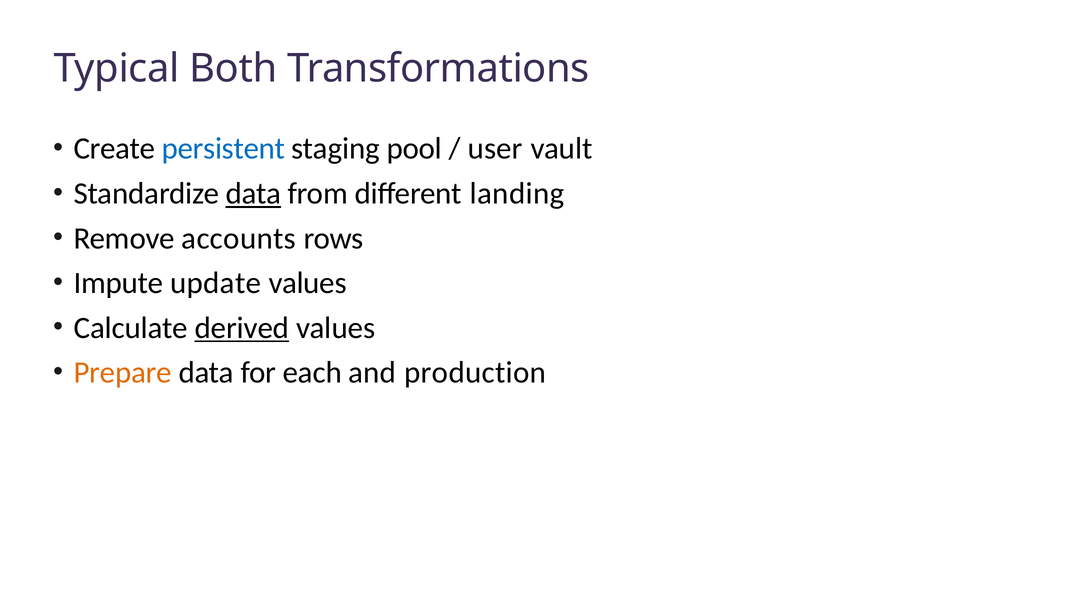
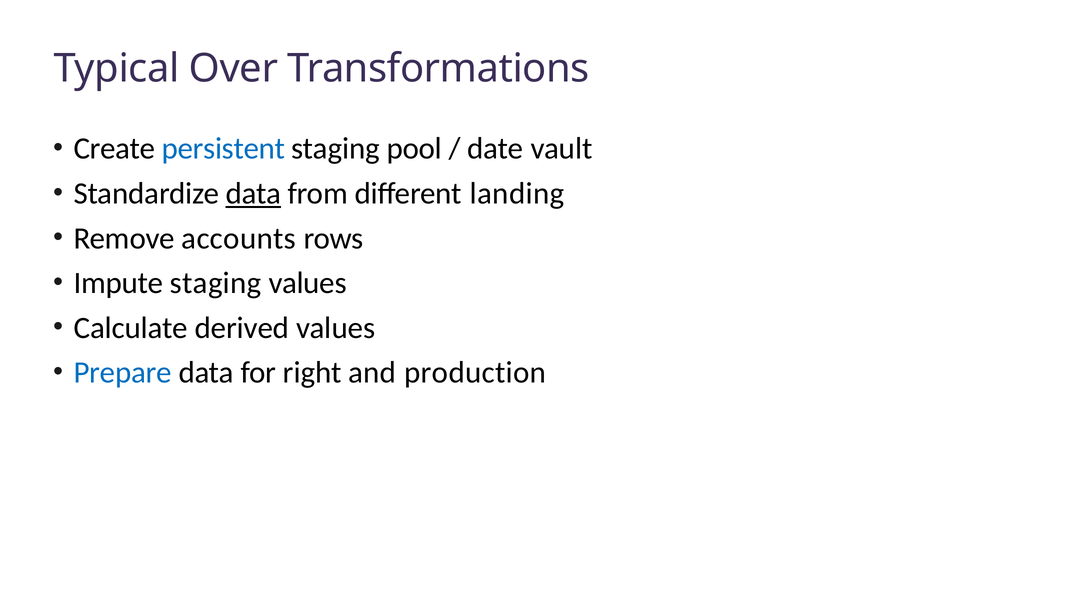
Both: Both -> Over (233, 69)
user: user -> date (495, 149)
Impute update: update -> staging (216, 283)
derived underline: present -> none (242, 328)
Prepare colour: orange -> blue (123, 373)
each: each -> right (312, 373)
